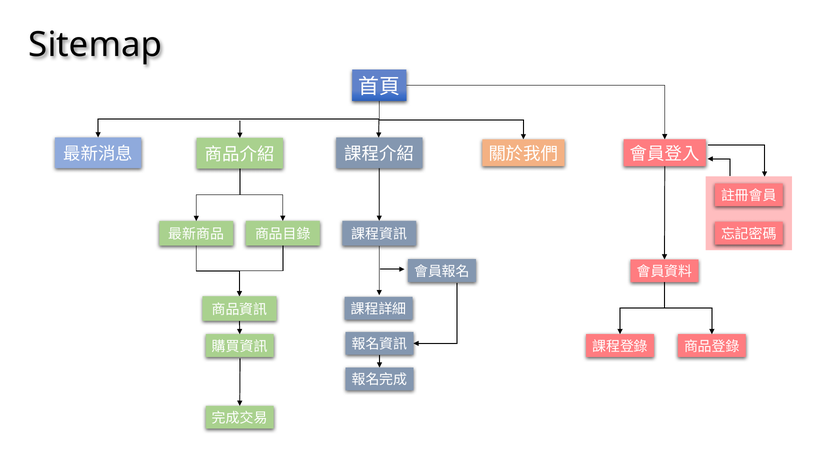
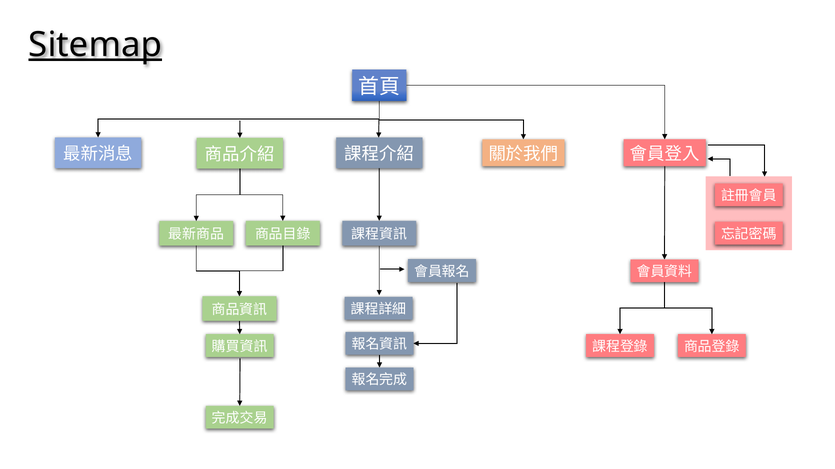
Sitemap underline: none -> present (95, 45)
